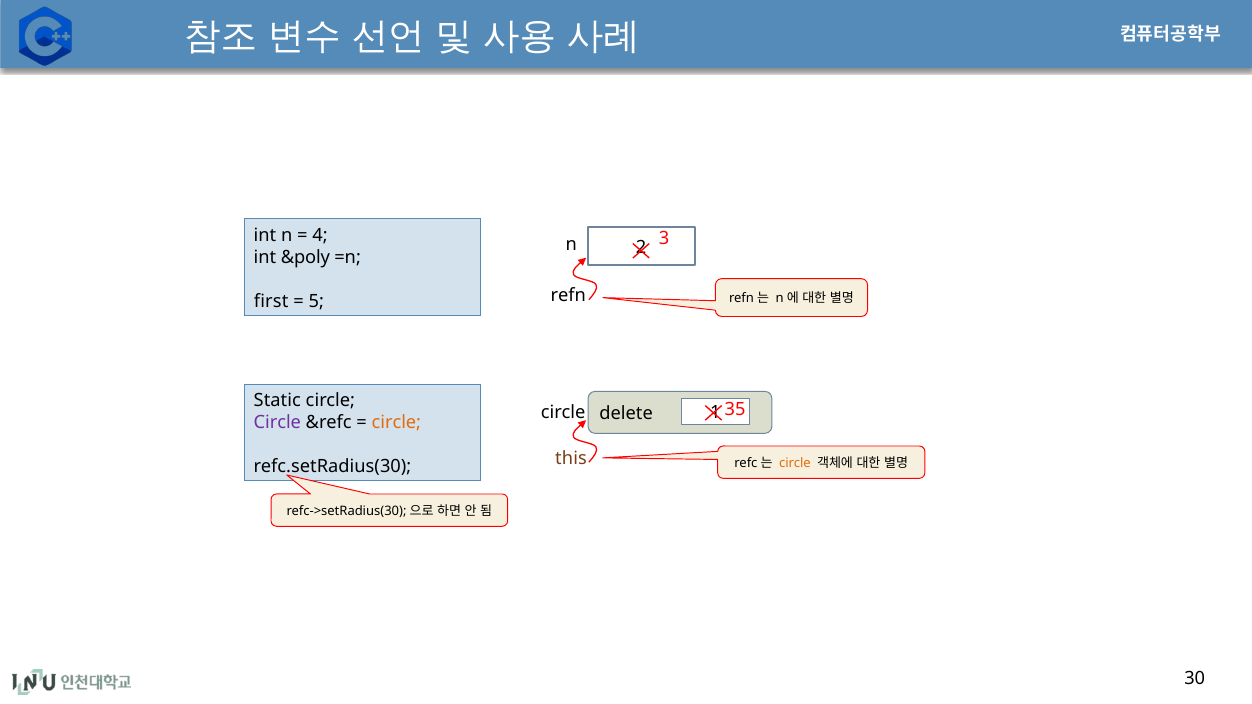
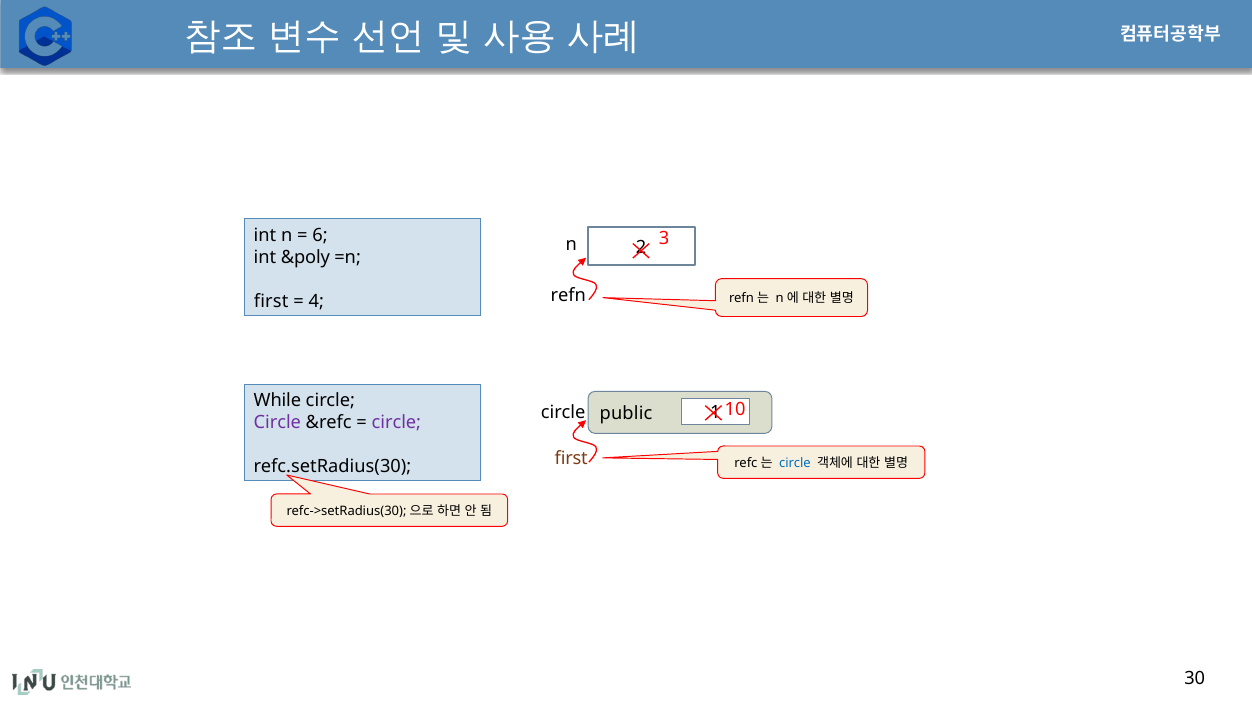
4: 4 -> 6 (320, 236)
5: 5 -> 4 (316, 302)
Static: Static -> While (277, 401)
delete: delete -> public (626, 414)
35: 35 -> 10 (735, 409)
circle colour: orange -> purple (396, 423)
this: this -> first (571, 459)
circle colour: orange -> blue (795, 463)
